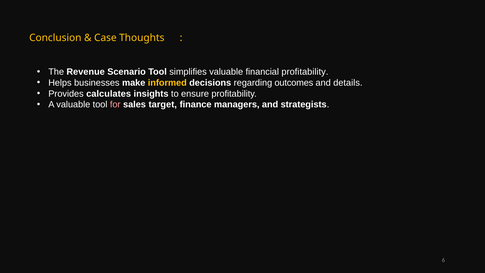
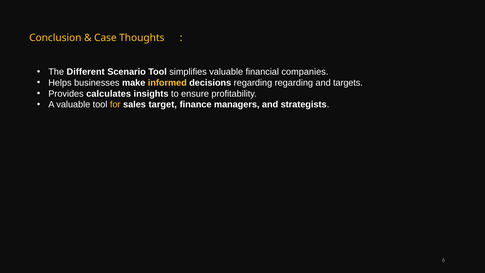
Revenue: Revenue -> Different (86, 72)
financial profitability: profitability -> companies (305, 72)
regarding outcomes: outcomes -> regarding (294, 83)
details: details -> targets (348, 83)
for colour: pink -> yellow (115, 105)
